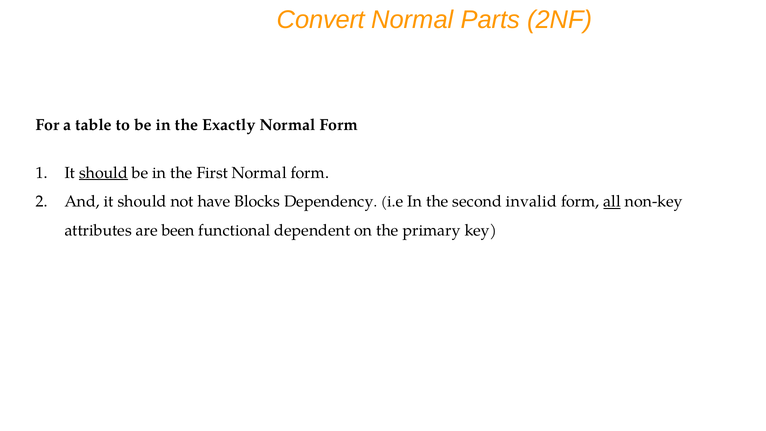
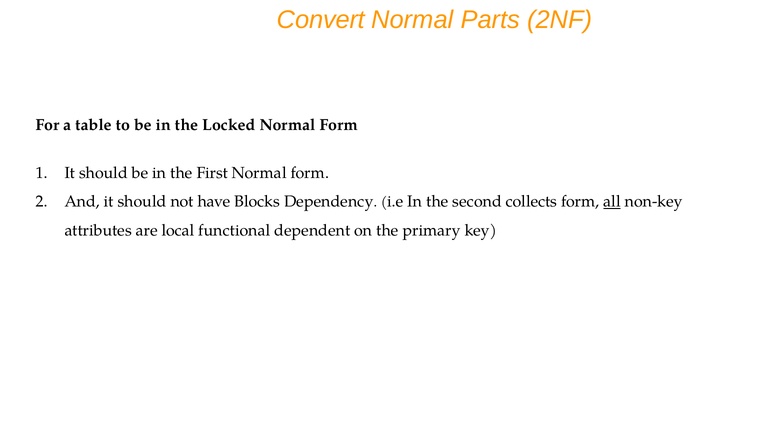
Exactly: Exactly -> Locked (229, 125)
should underline: present -> none (103, 173)
invalid: invalid -> collects (531, 202)
been: been -> local (178, 230)
